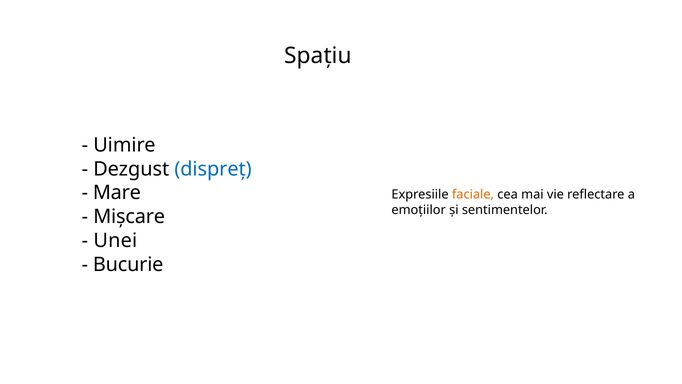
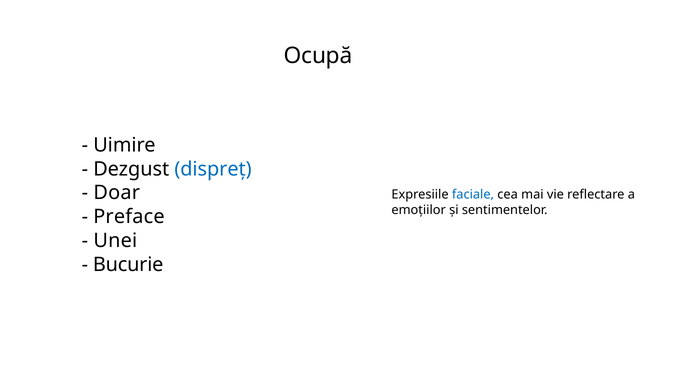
Spațiu: Spațiu -> Ocupă (318, 56)
Mare: Mare -> Doar (117, 193)
faciale colour: orange -> blue (473, 195)
Mișcare: Mișcare -> Preface (129, 217)
